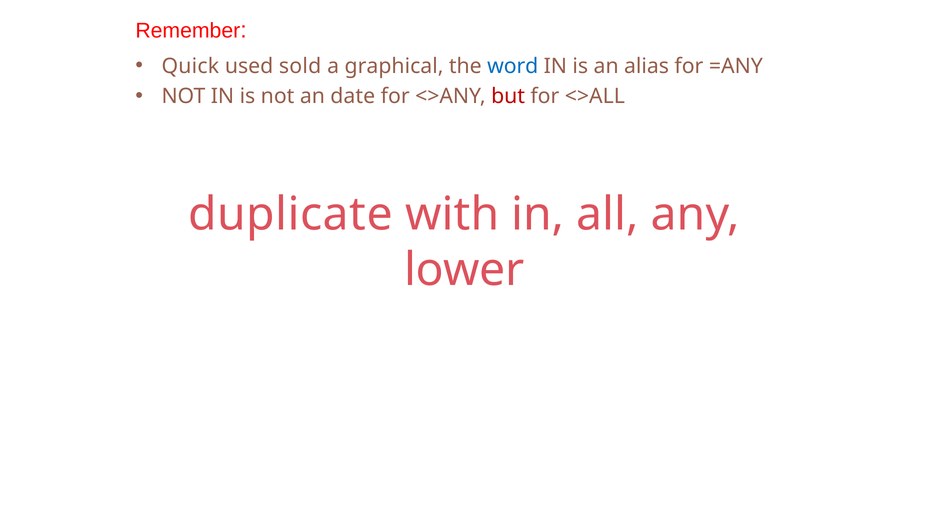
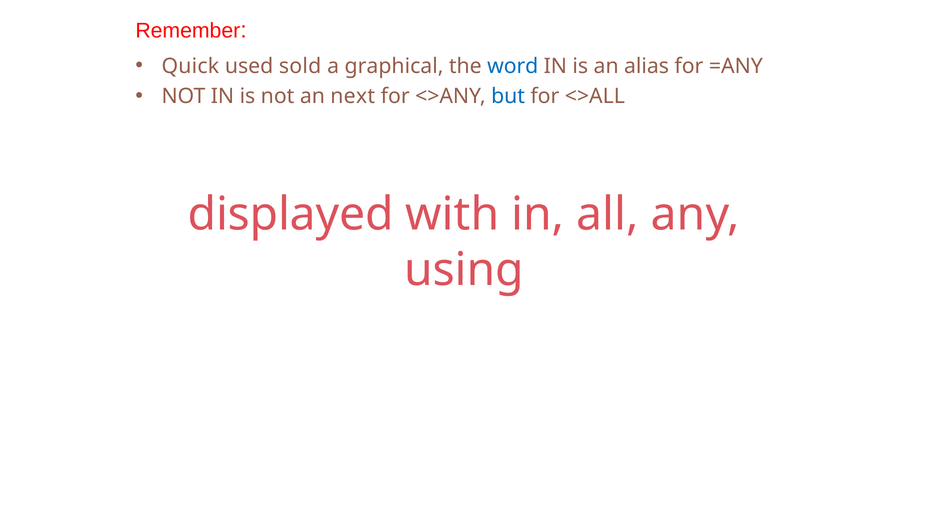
date: date -> next (353, 96)
but colour: red -> blue (508, 96)
duplicate: duplicate -> displayed (291, 214)
lower: lower -> using (464, 270)
